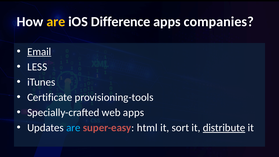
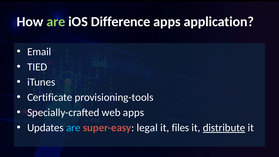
are colour: yellow -> light green (56, 22)
companies: companies -> application (219, 22)
Email underline: present -> none (39, 52)
LESS: LESS -> TIED (37, 67)
html: html -> legal (147, 128)
sort: sort -> files (180, 128)
